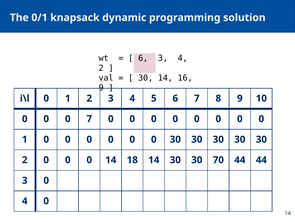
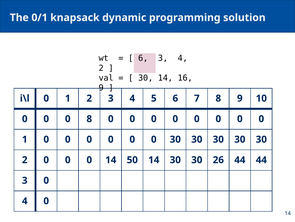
0 7: 7 -> 8 (89, 119)
18: 18 -> 50 (132, 160)
70: 70 -> 26 (218, 160)
